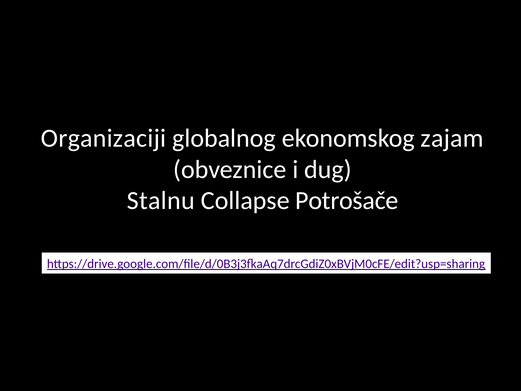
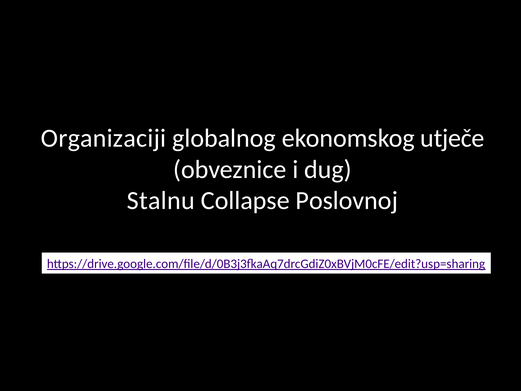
zajam: zajam -> utječe (452, 138)
Potrošače: Potrošače -> Poslovnoj (347, 201)
